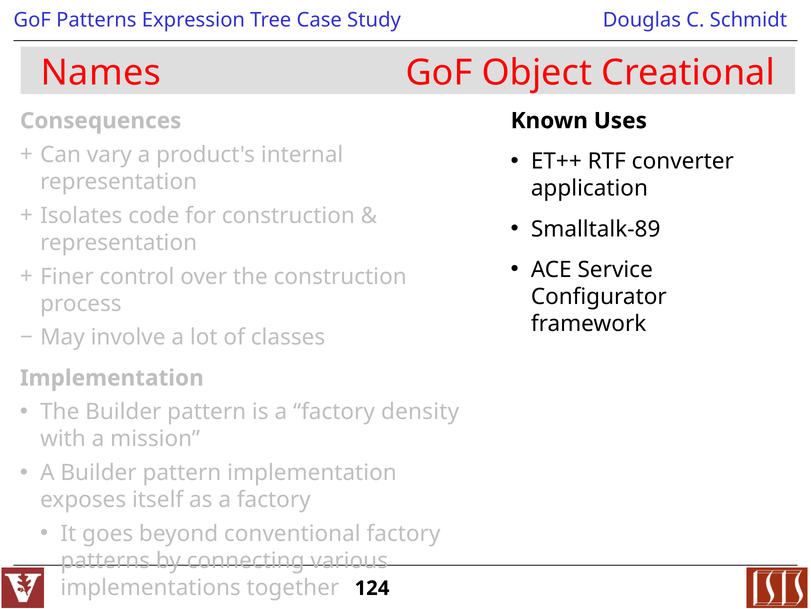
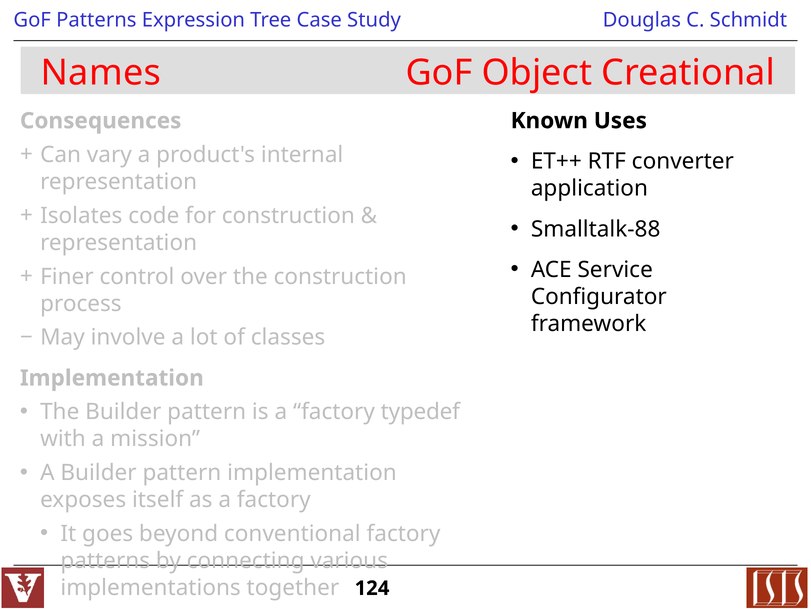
Smalltalk-89: Smalltalk-89 -> Smalltalk-88 (596, 229)
density: density -> typedef (420, 411)
